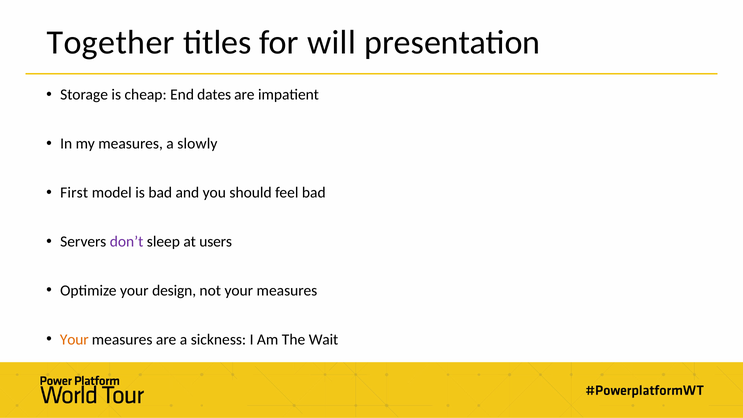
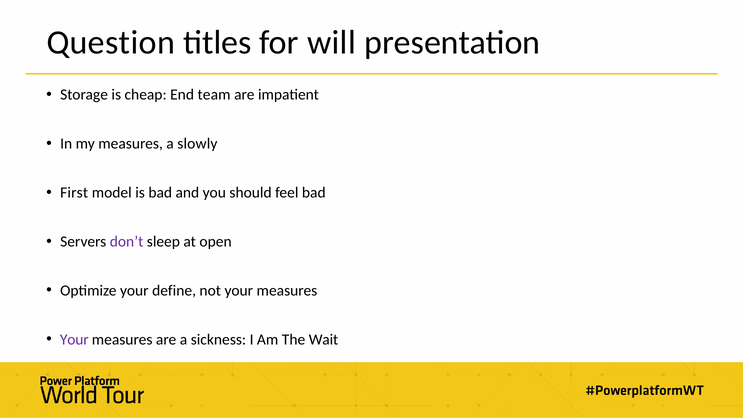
Together: Together -> Question (111, 43)
dates: dates -> team (214, 95)
users: users -> open (216, 242)
design: design -> define (174, 290)
Your colour: orange -> purple (74, 339)
